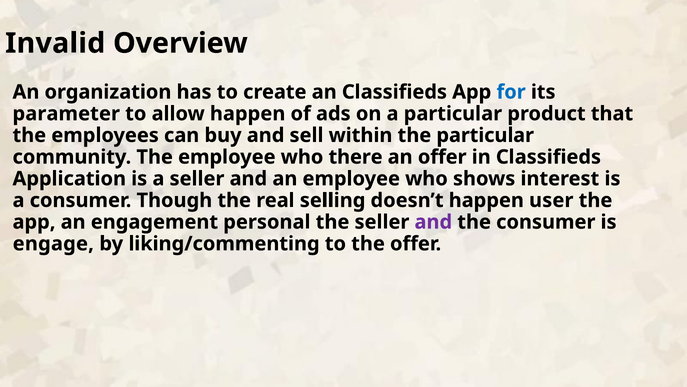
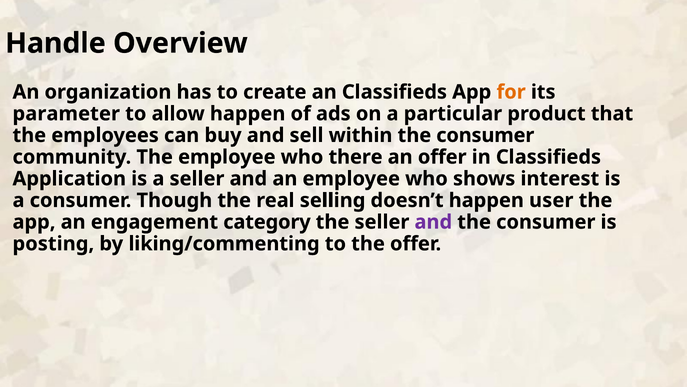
Invalid: Invalid -> Handle (55, 43)
for colour: blue -> orange (511, 92)
within the particular: particular -> consumer (485, 135)
personal: personal -> category (267, 222)
engage: engage -> posting (53, 243)
